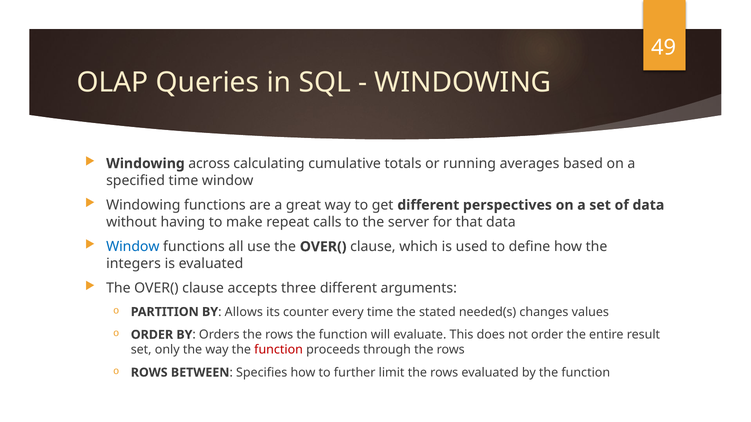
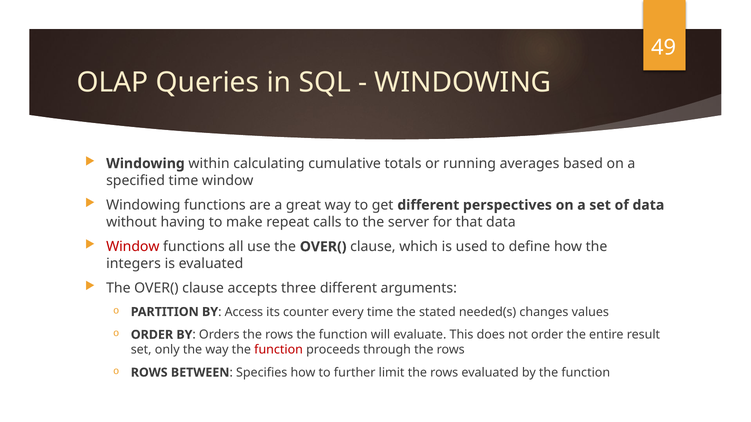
across: across -> within (209, 164)
Window colour: blue -> red (133, 247)
Allows: Allows -> Access (244, 312)
